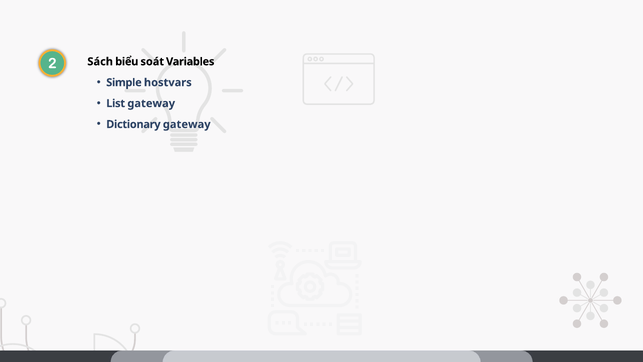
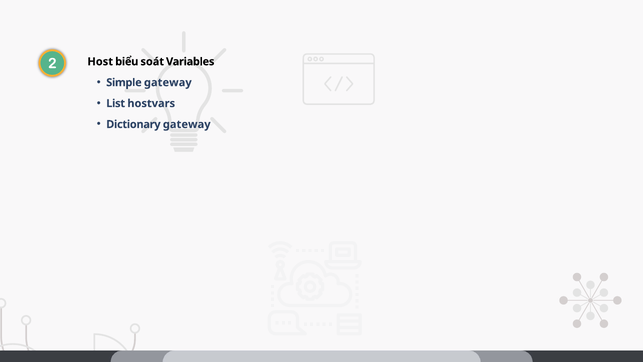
Sách: Sách -> Host (100, 62)
Simple hostvars: hostvars -> gateway (168, 82)
List gateway: gateway -> hostvars (151, 103)
